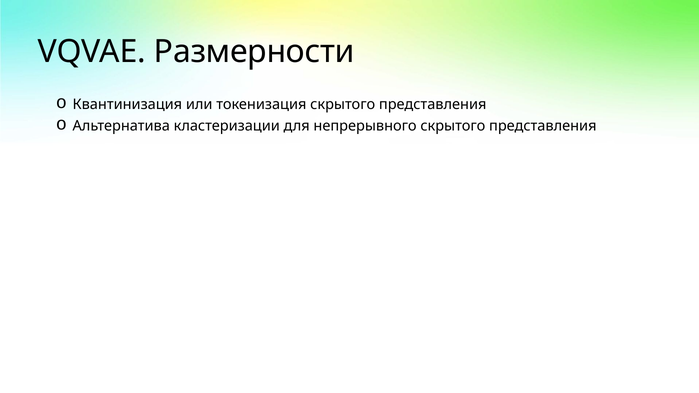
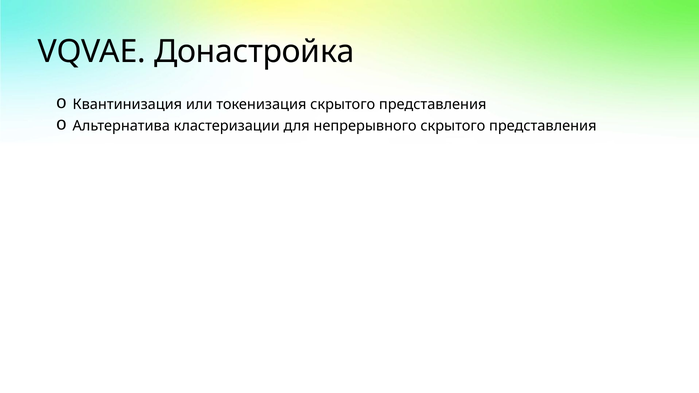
Размерности: Размерности -> Донастройка (254, 52)
